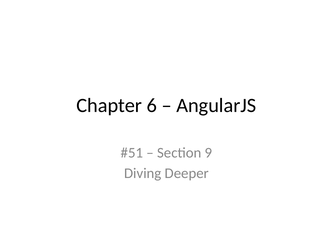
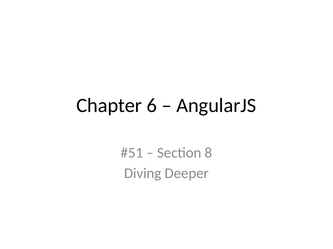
9: 9 -> 8 (208, 153)
